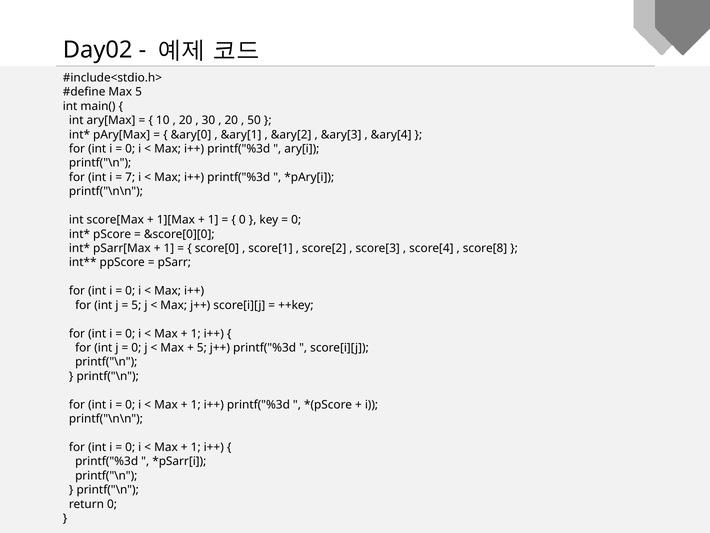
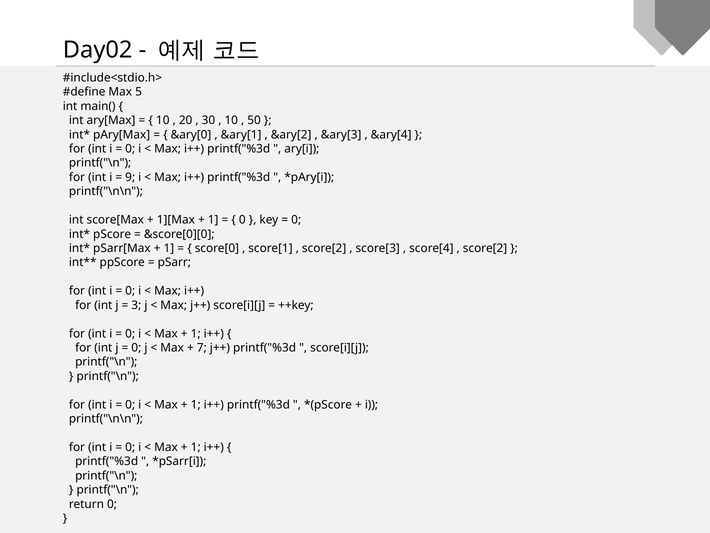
20: 20 -> 10 (231, 120)
7: 7 -> 9 (130, 177)
score[8: score[8 -> score[2 (485, 248)
5: 5 -> 3 (136, 305)
5: 5 -> 7 (202, 347)
